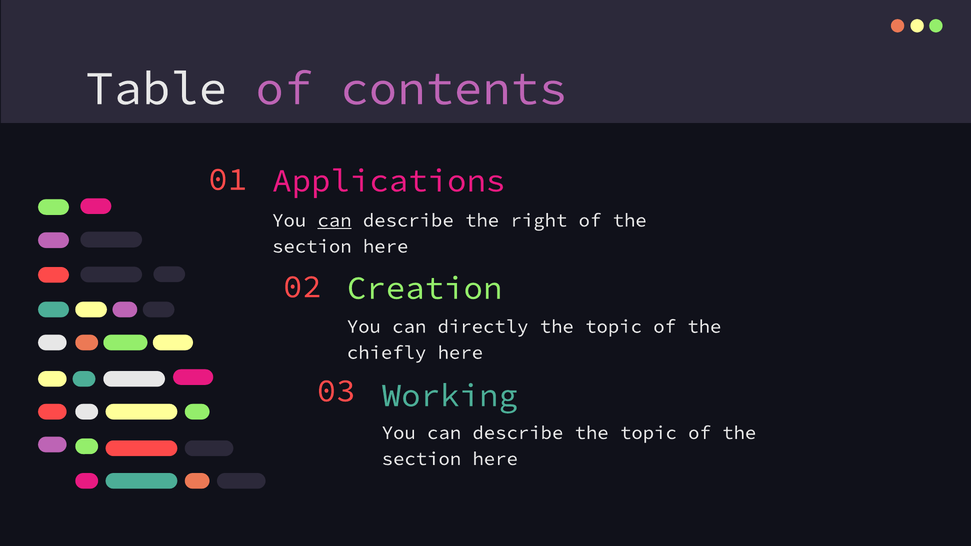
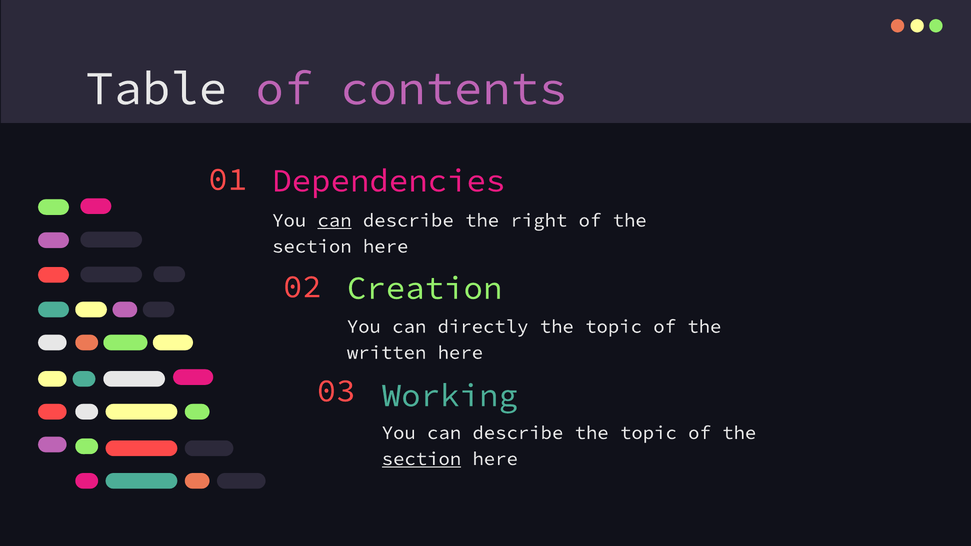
Applications: Applications -> Dependencies (389, 181)
chiefly: chiefly -> written (387, 353)
section underline: none -> present (421, 459)
